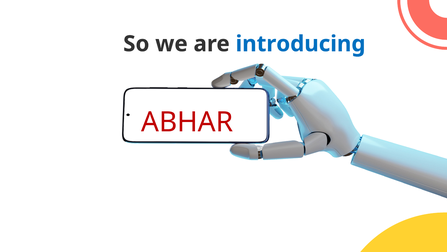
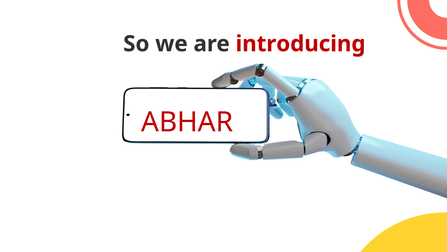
introducing colour: blue -> red (301, 44)
